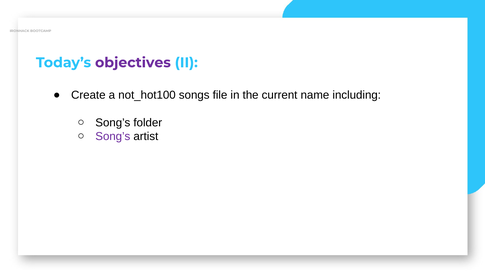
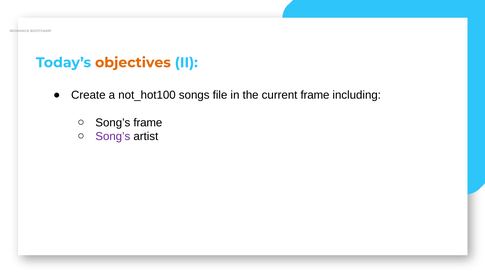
objectives colour: purple -> orange (133, 63)
current name: name -> frame (315, 95)
Song’s folder: folder -> frame (148, 123)
